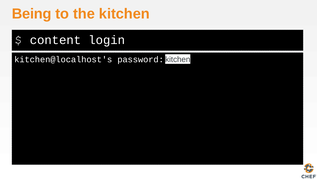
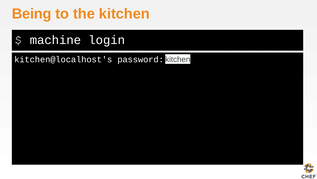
content: content -> machine (55, 40)
